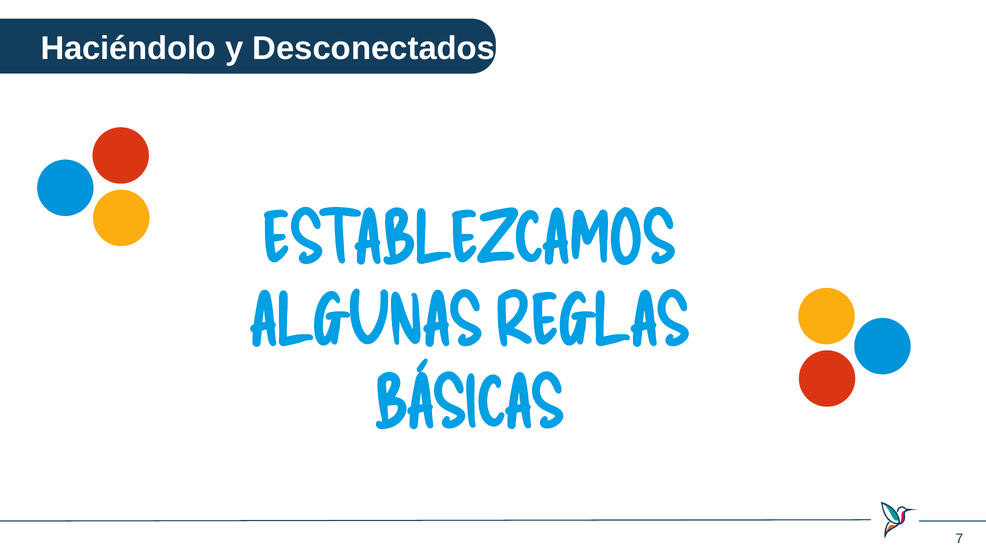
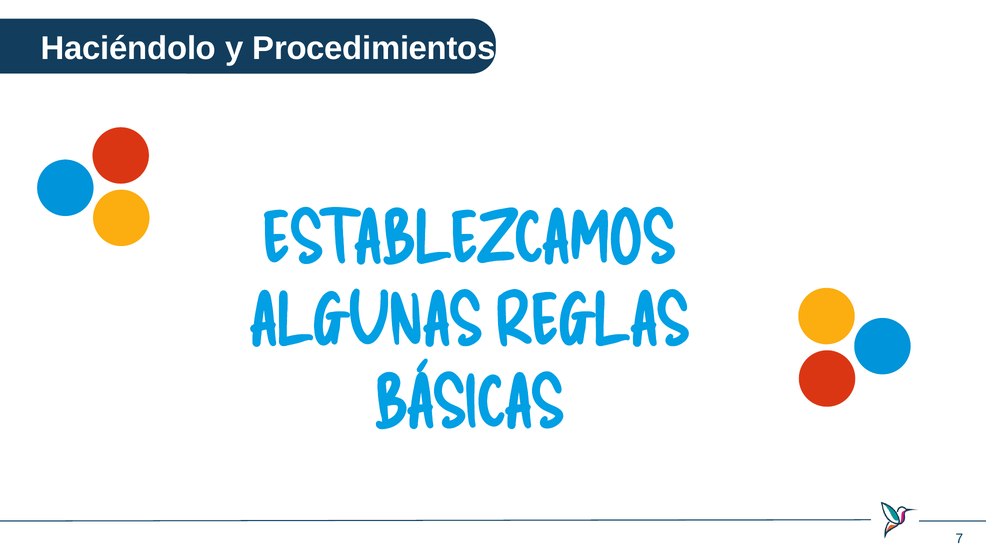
Desconectados: Desconectados -> Procedimientos (374, 48)
